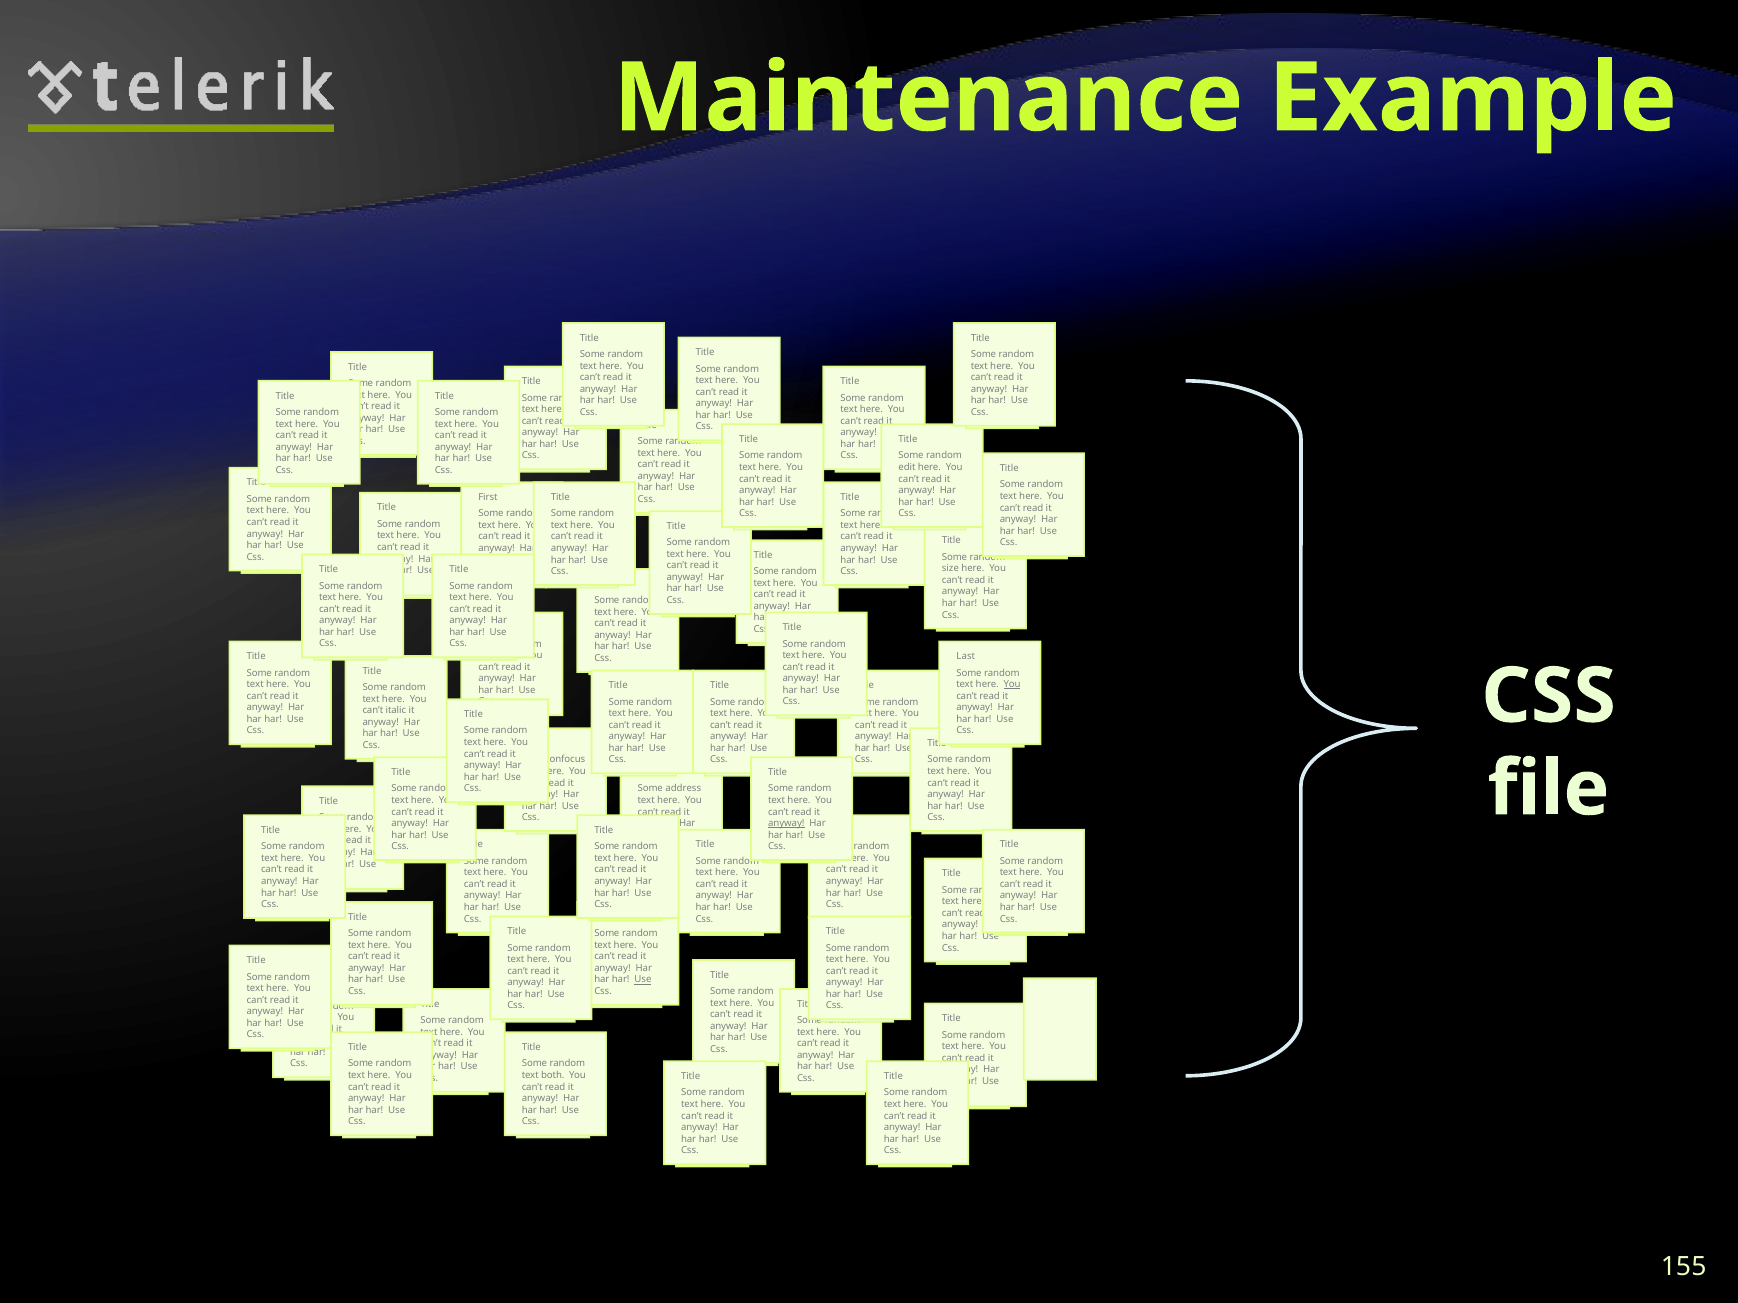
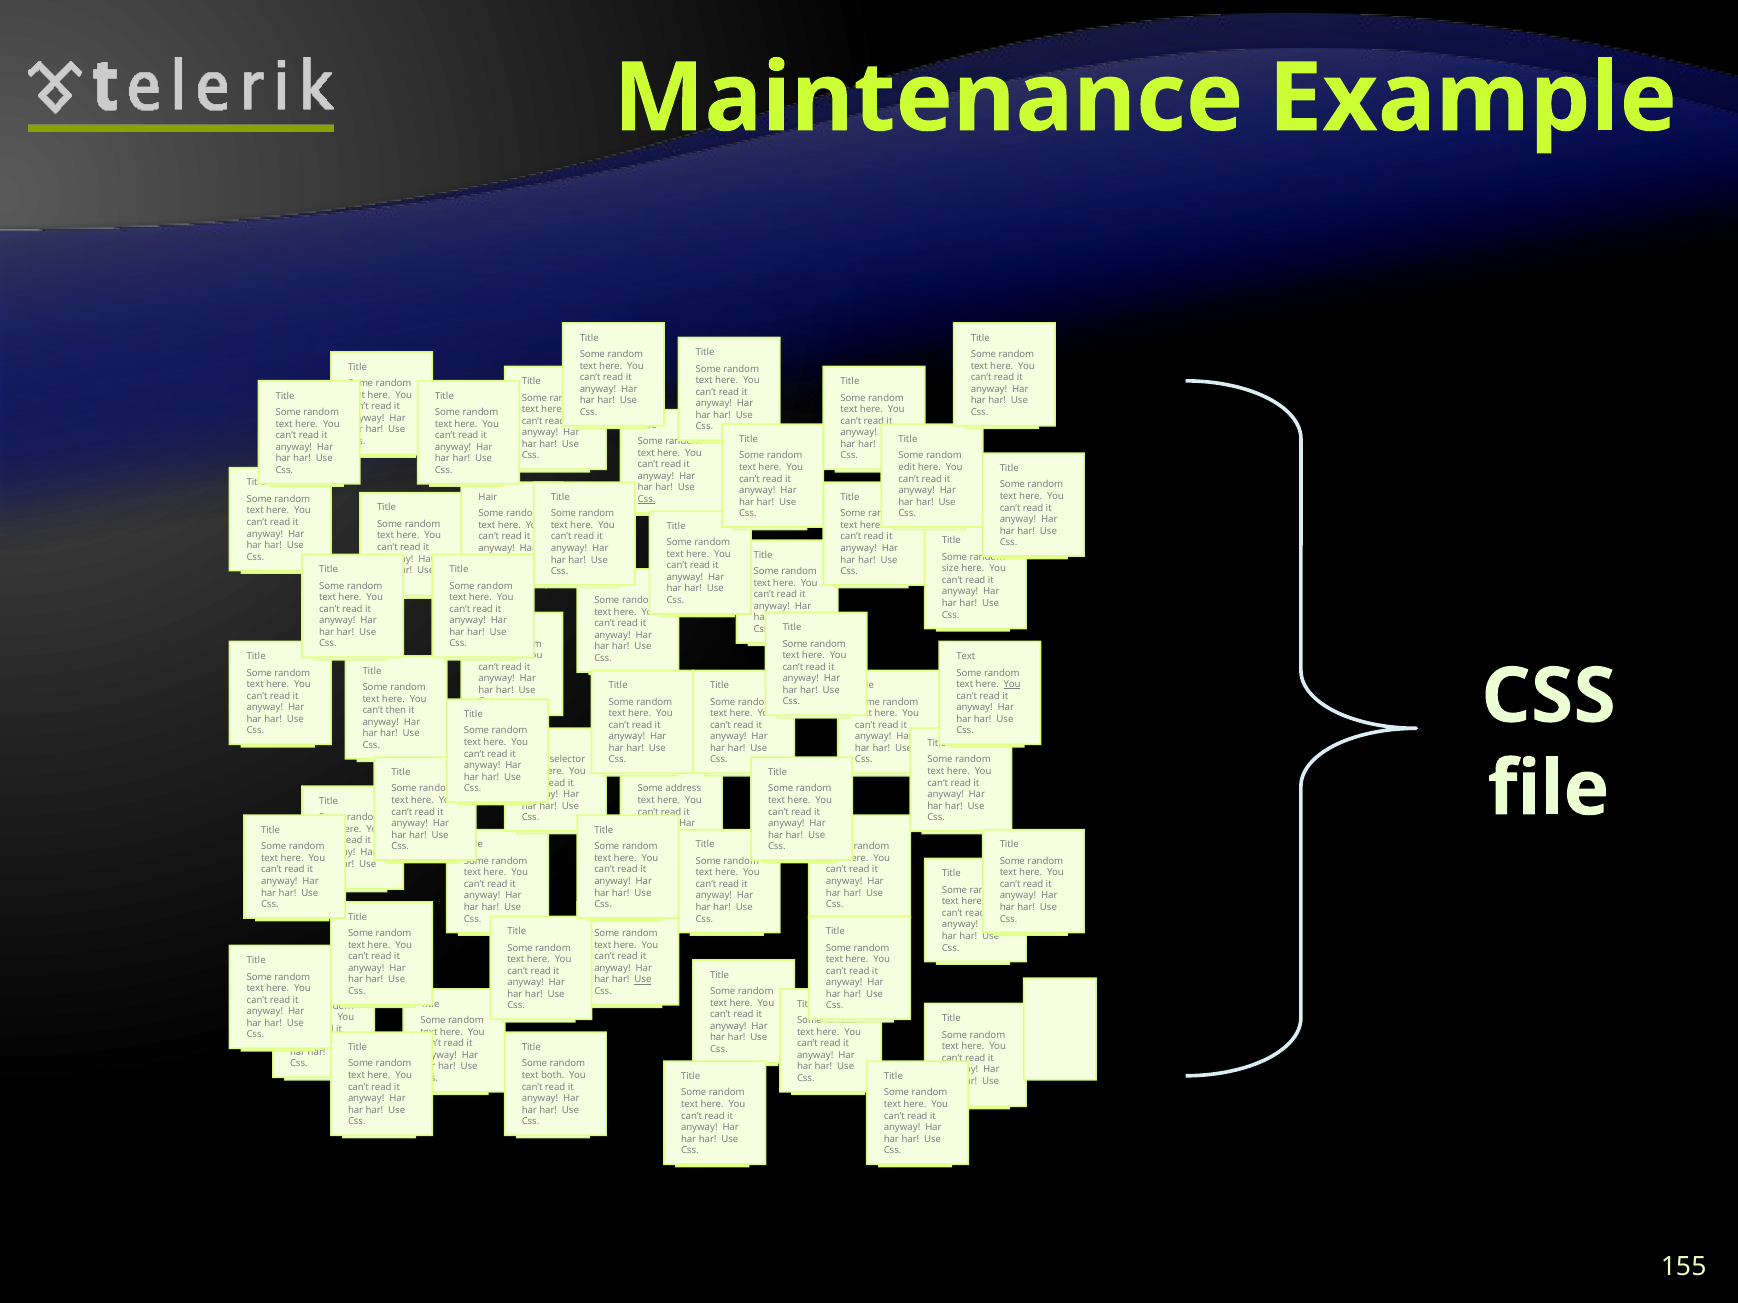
First: First -> Hair (488, 497)
Css underline: none -> present (647, 499)
Last: Last -> Text (966, 657)
italic: italic -> then (396, 711)
onfocus: onfocus -> selector (567, 760)
anyway underline: present -> none (786, 824)
